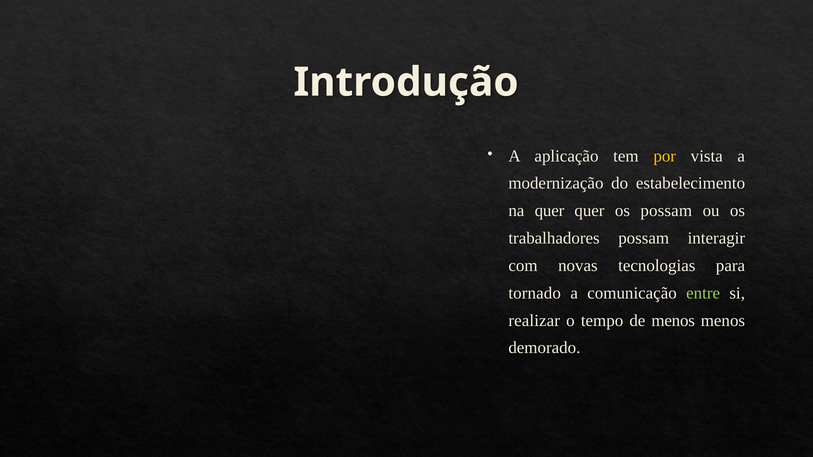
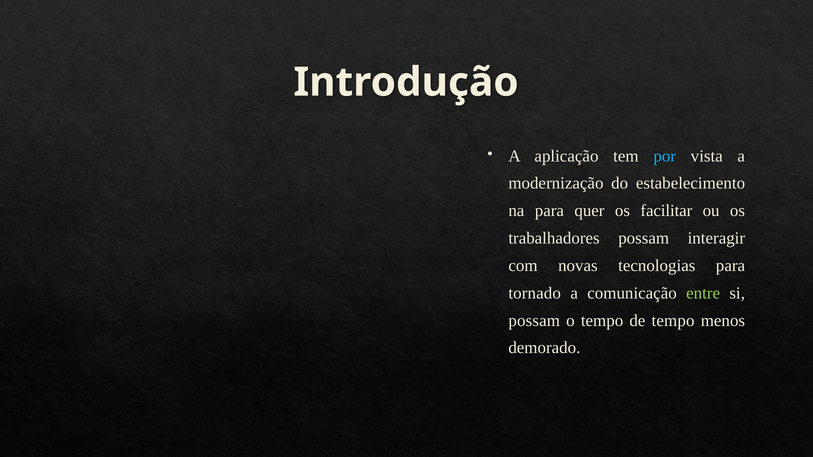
por colour: yellow -> light blue (665, 156)
na quer: quer -> para (549, 211)
os possam: possam -> facilitar (666, 211)
realizar: realizar -> possam (534, 321)
de menos: menos -> tempo (673, 321)
